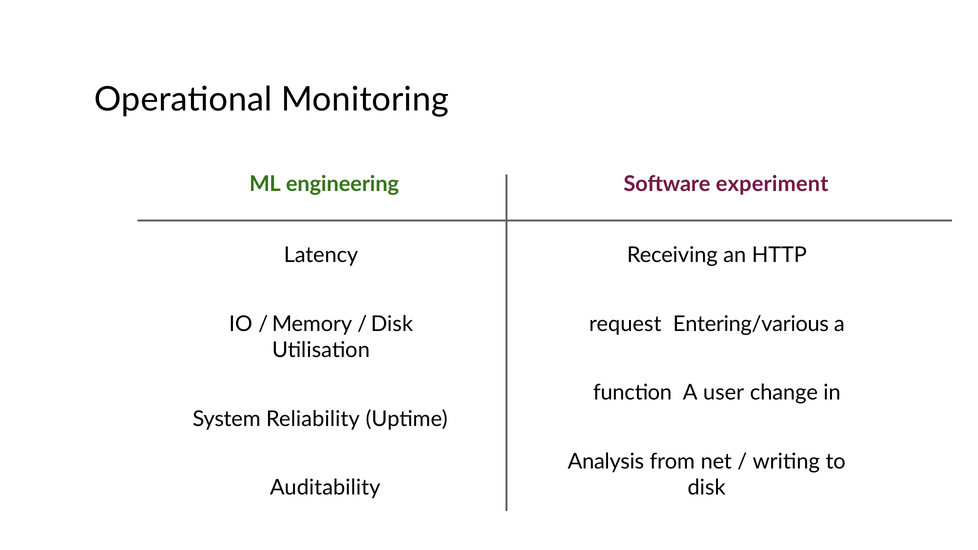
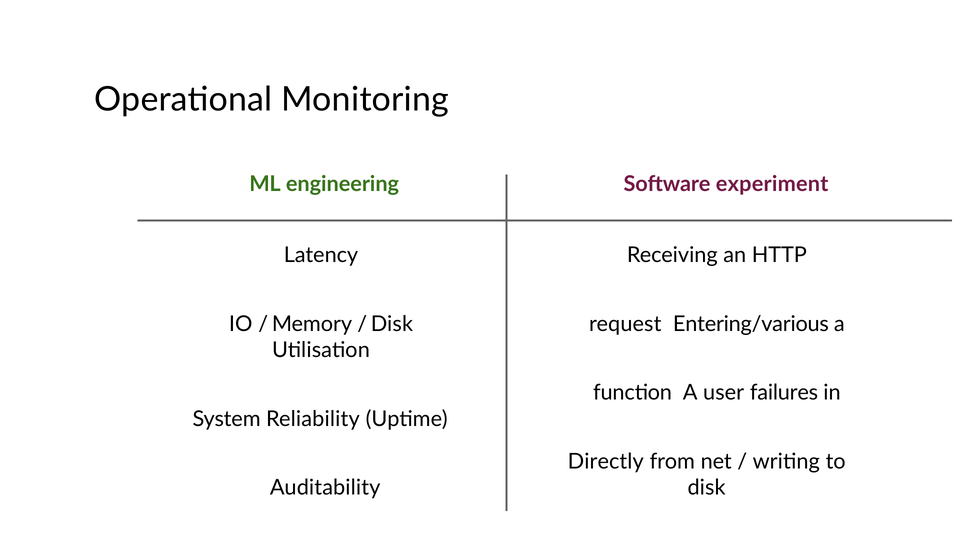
change: change -> failures (784, 393)
Analysis: Analysis -> Directly (606, 462)
